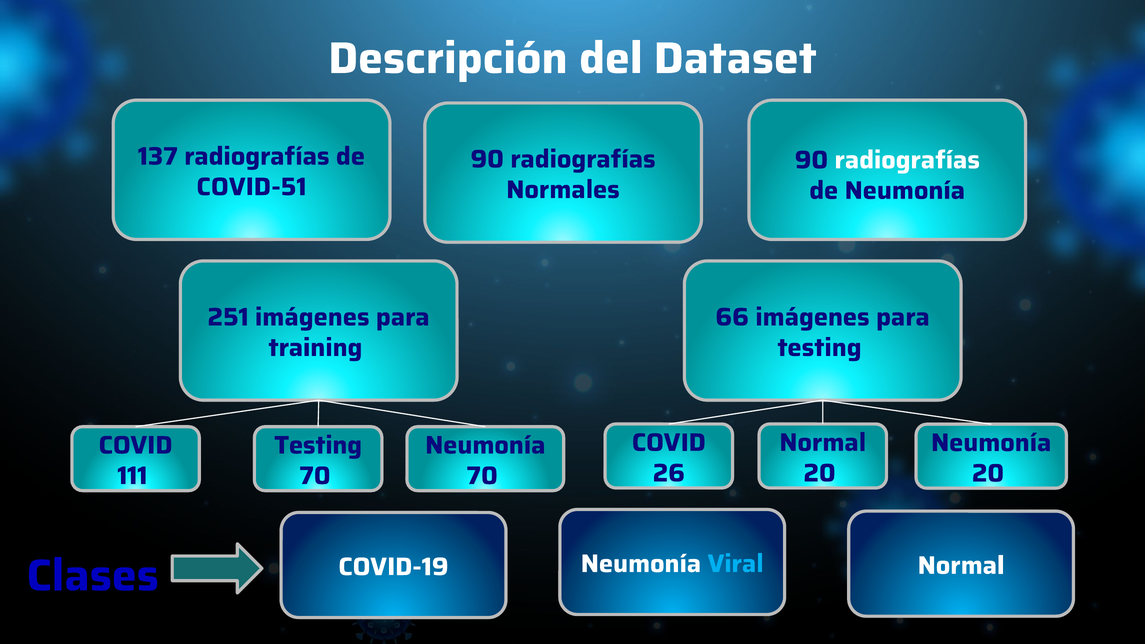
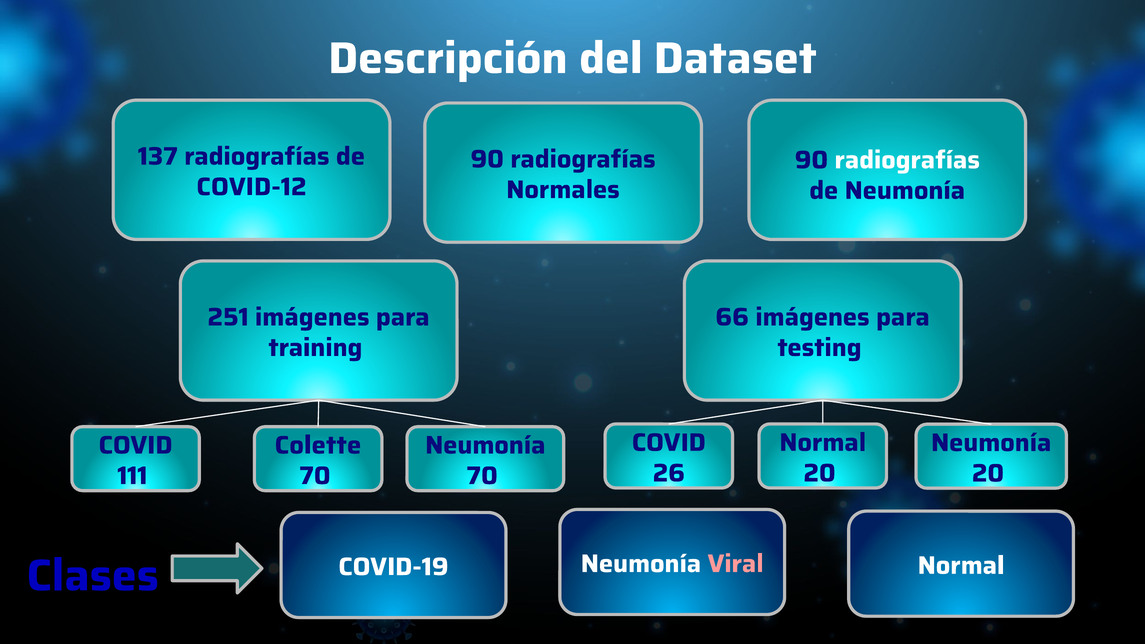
COVID-51: COVID-51 -> COVID-12 (251, 187)
Testing: Testing -> Colette (318, 445)
Viral colour: light blue -> pink (736, 564)
